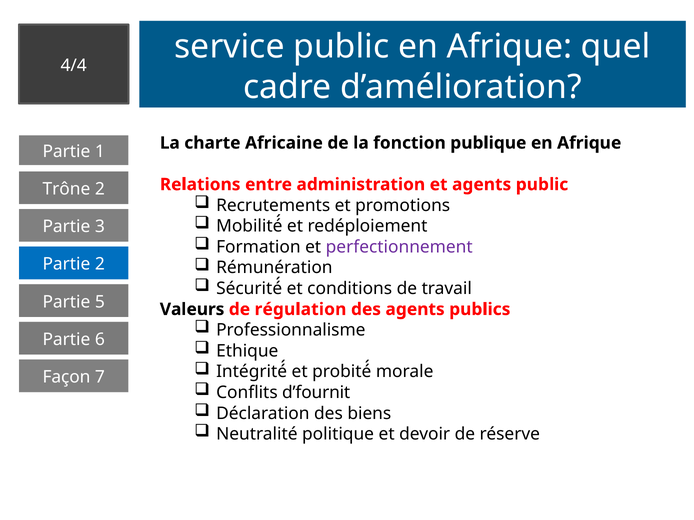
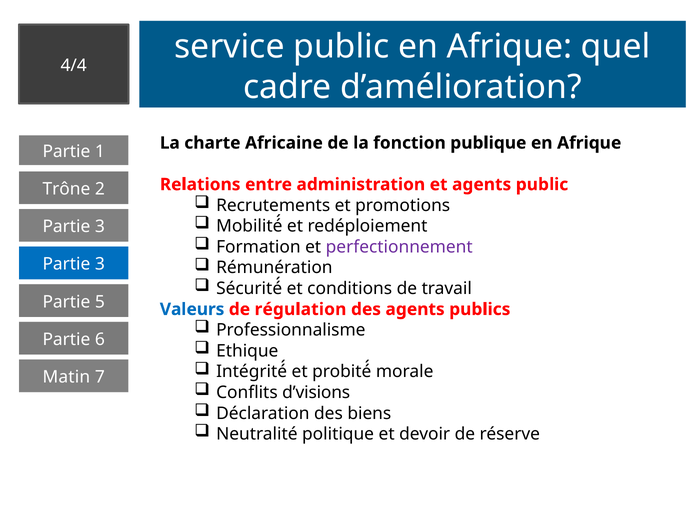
2: 2 -> 3 (100, 264)
Valeurs colour: black -> blue (192, 310)
Façon: Façon -> Matin (66, 377)
d’fournit: d’fournit -> d’visions (316, 393)
